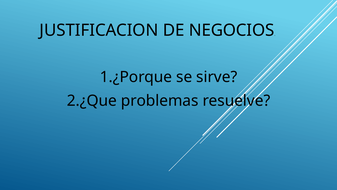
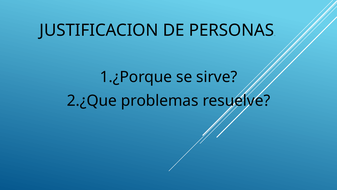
NEGOCIOS: NEGOCIOS -> PERSONAS (232, 30)
